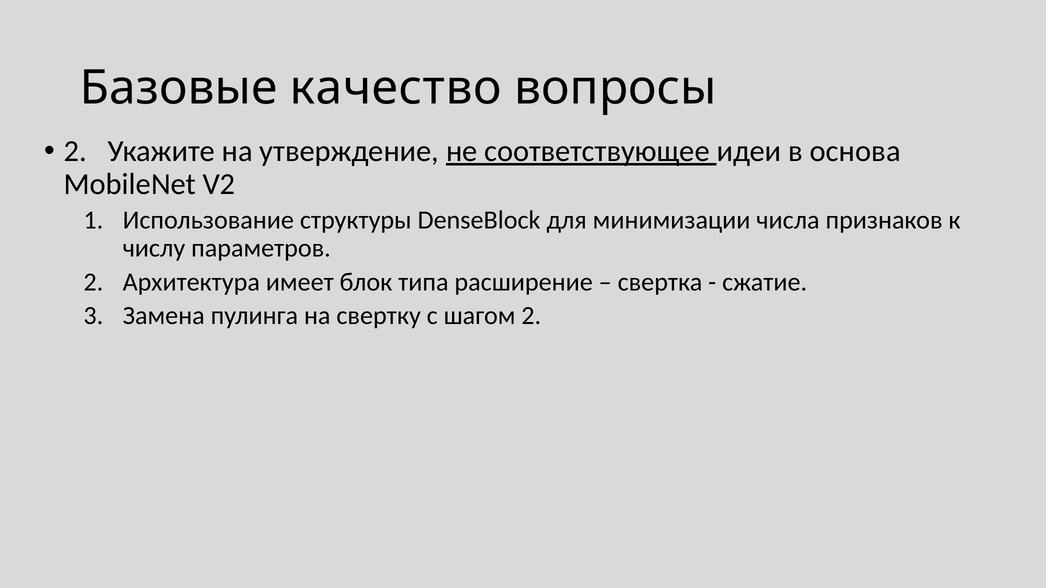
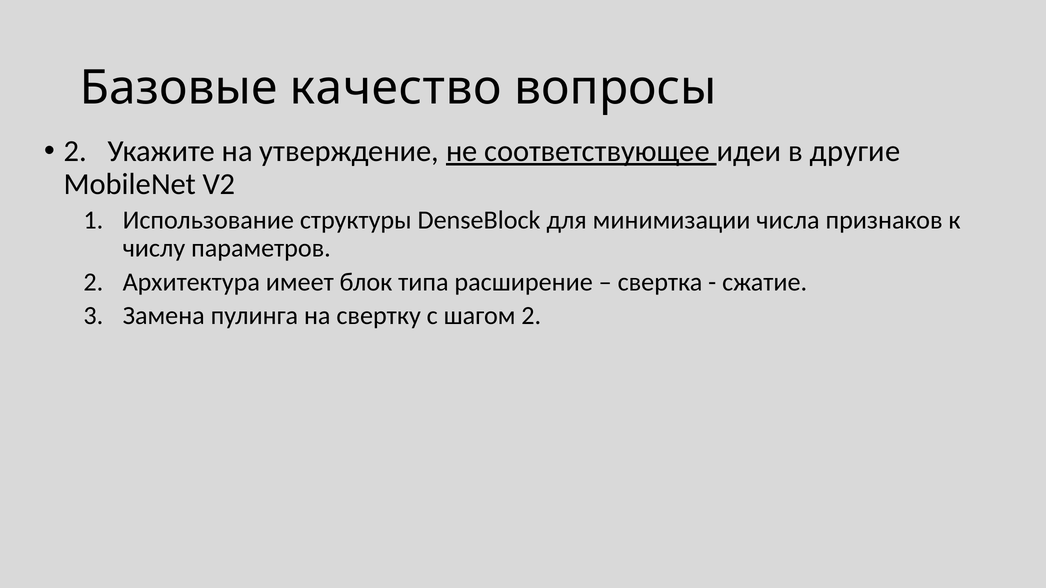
основа: основа -> другие (855, 151)
